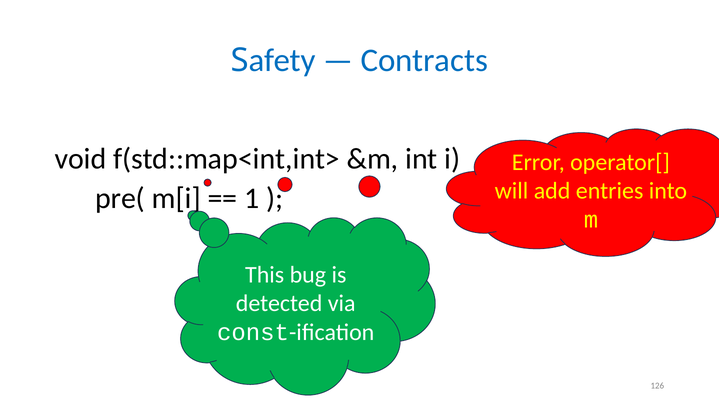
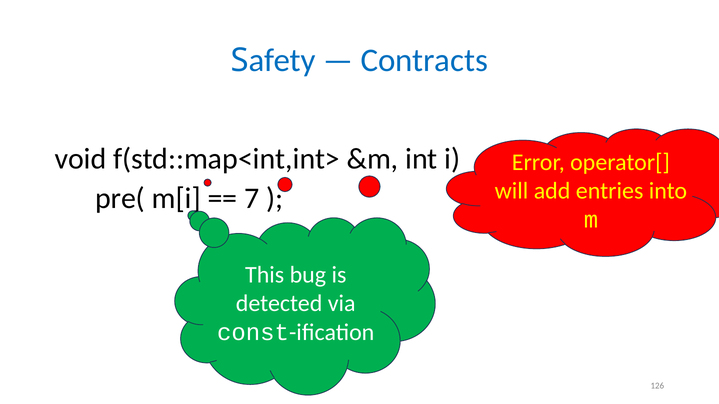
1: 1 -> 7 (252, 199)
